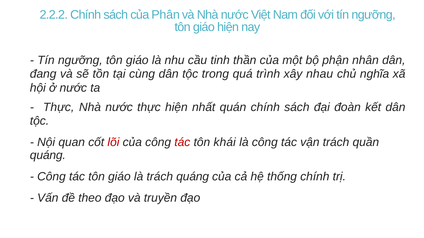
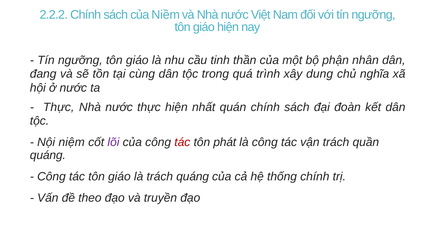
Phân: Phân -> Niềm (166, 15)
nhau: nhau -> dung (320, 74)
quan: quan -> niệm (72, 142)
lõi colour: red -> purple (113, 142)
khái: khái -> phát (225, 142)
